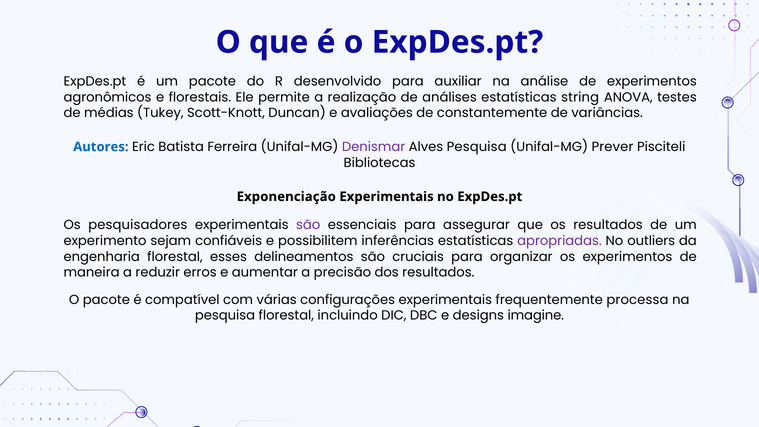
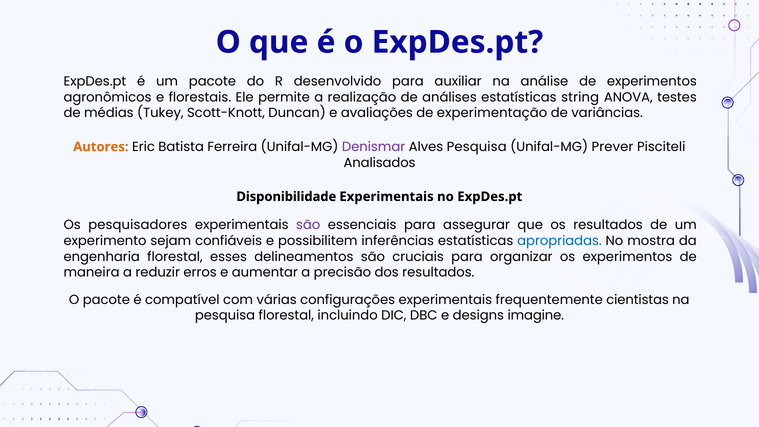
constantemente: constantemente -> experimentação (492, 113)
Autores colour: blue -> orange (101, 147)
Bibliotecas: Bibliotecas -> Analisados (380, 163)
Exponenciação: Exponenciação -> Disponibilidade (286, 197)
apropriadas colour: purple -> blue (559, 241)
outliers: outliers -> mostra (651, 241)
processa: processa -> cientistas (638, 300)
